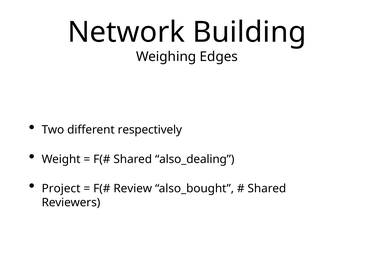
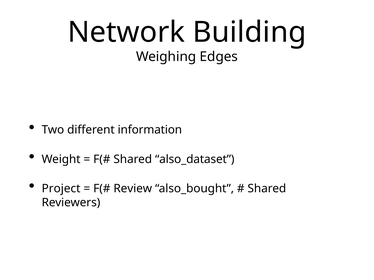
respectively: respectively -> information (150, 130)
also_dealing: also_dealing -> also_dataset (195, 159)
